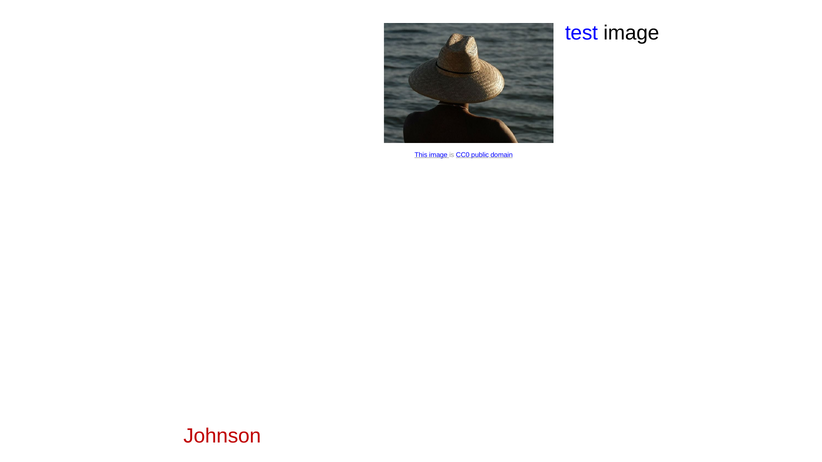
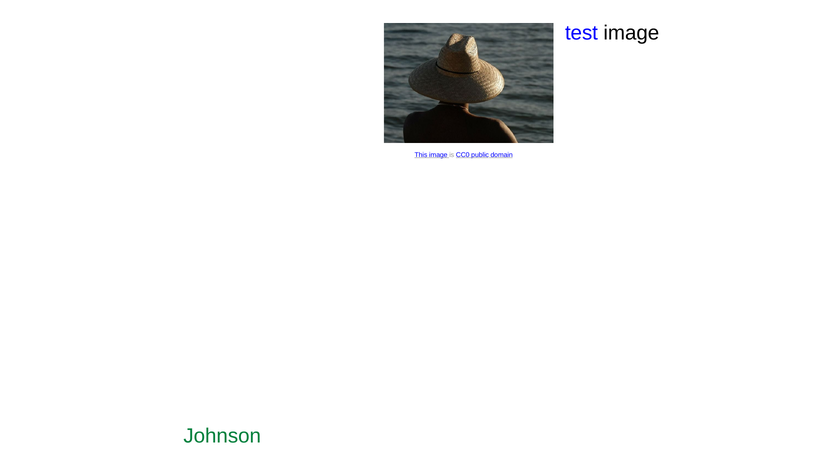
Johnson colour: red -> green (222, 436)
